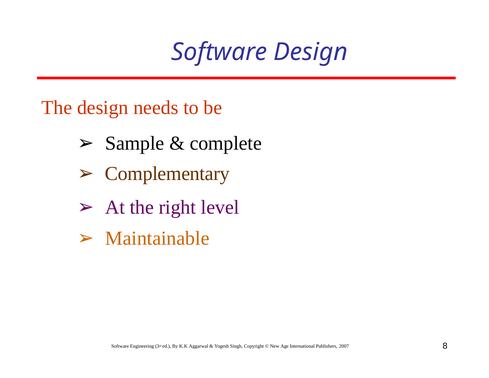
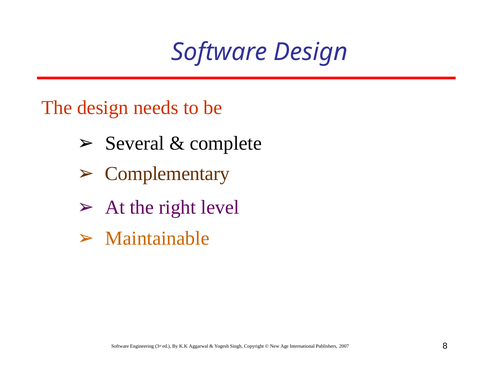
Sample: Sample -> Several (135, 143)
